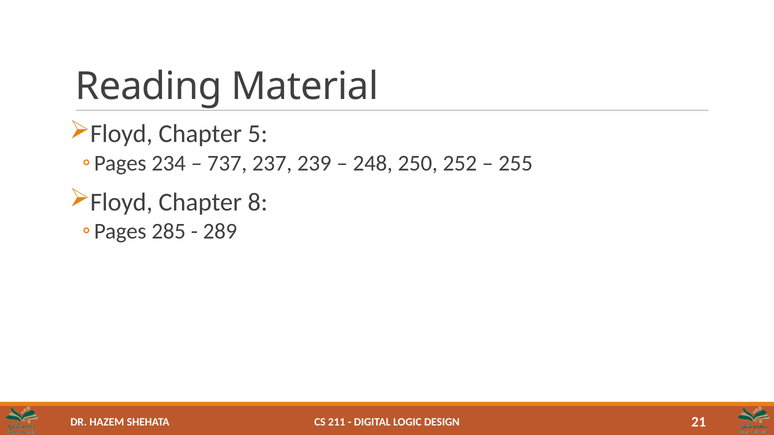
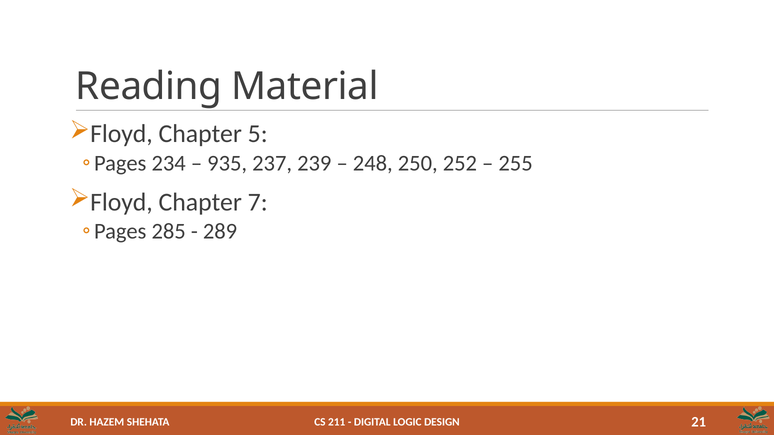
737: 737 -> 935 (227, 163)
8: 8 -> 7 (258, 202)
